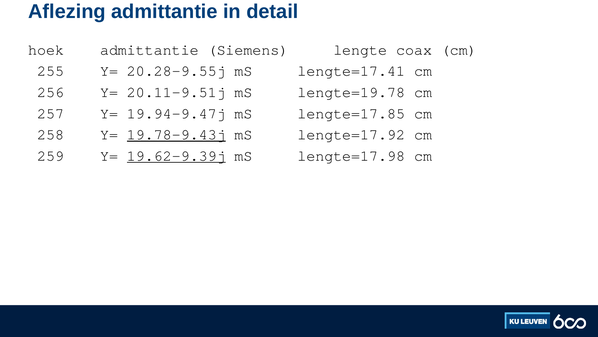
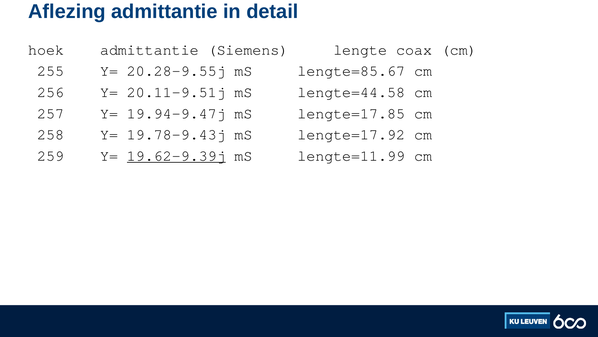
lengte=17.41: lengte=17.41 -> lengte=85.67 (351, 71)
lengte=19.78: lengte=19.78 -> lengte=44.58 (351, 92)
19.78-9.43j underline: present -> none (176, 134)
lengte=17.98: lengte=17.98 -> lengte=11.99 (351, 156)
